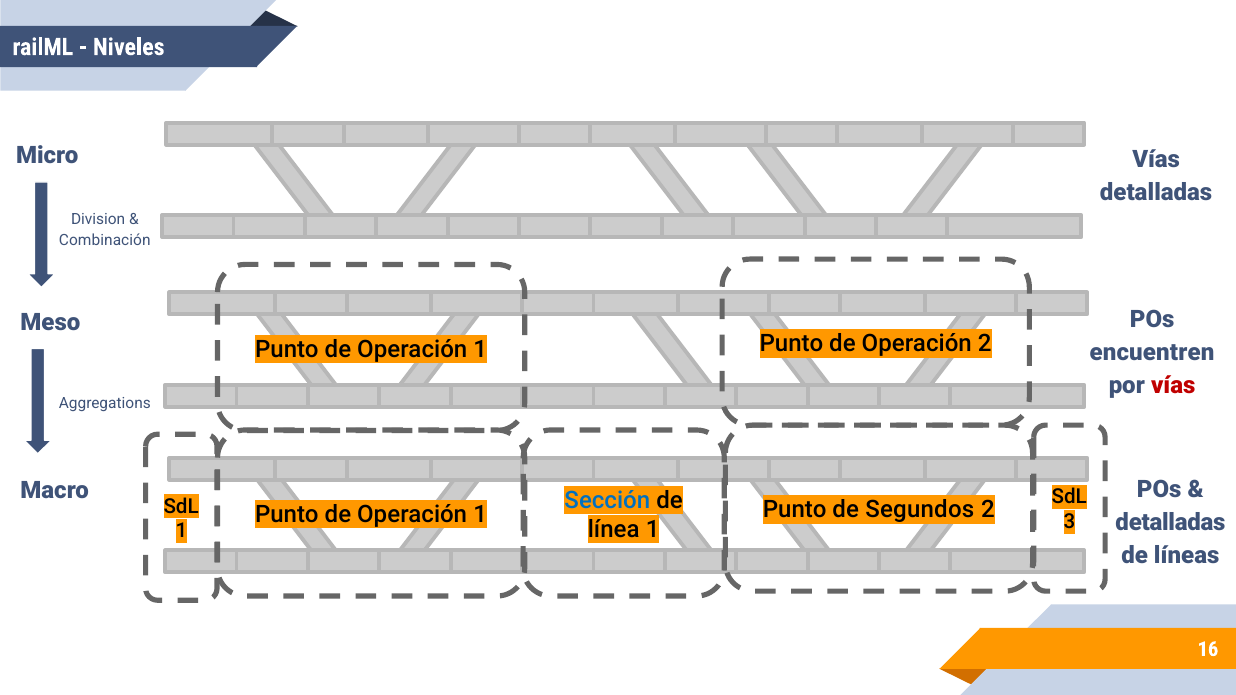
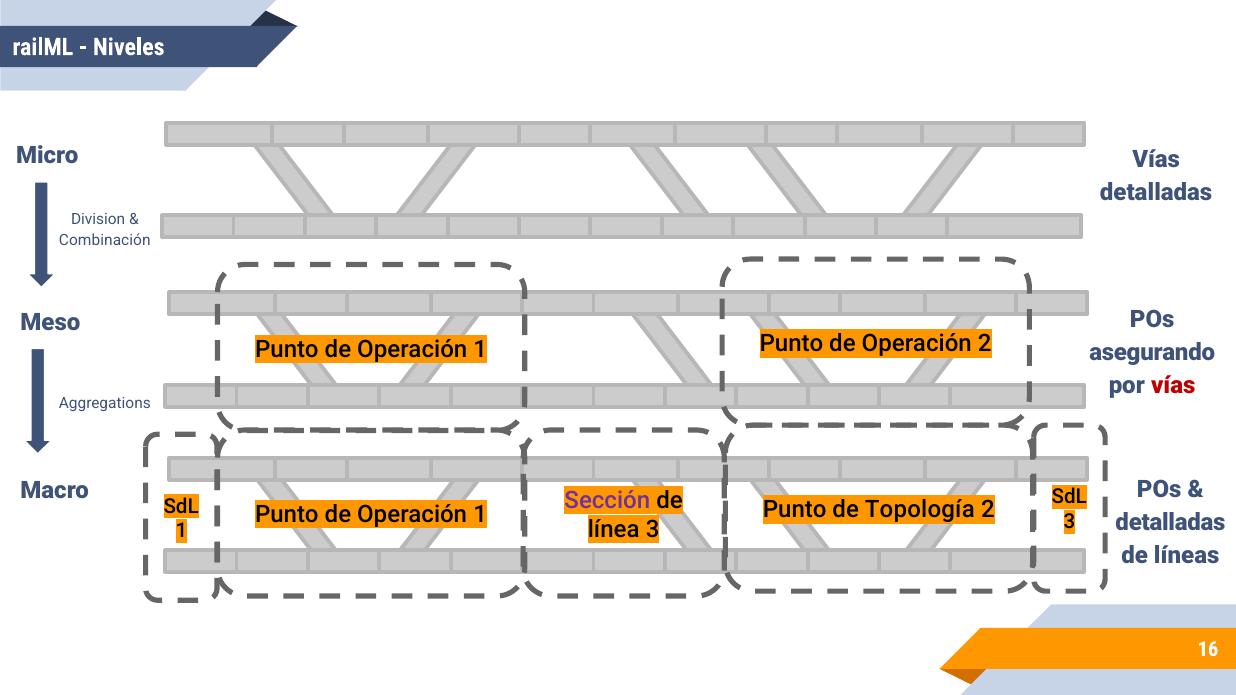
encuentren: encuentren -> asegurando (1152, 353)
Sección colour: blue -> purple (607, 500)
Segundos: Segundos -> Topología (920, 510)
línea 1: 1 -> 3 (653, 529)
